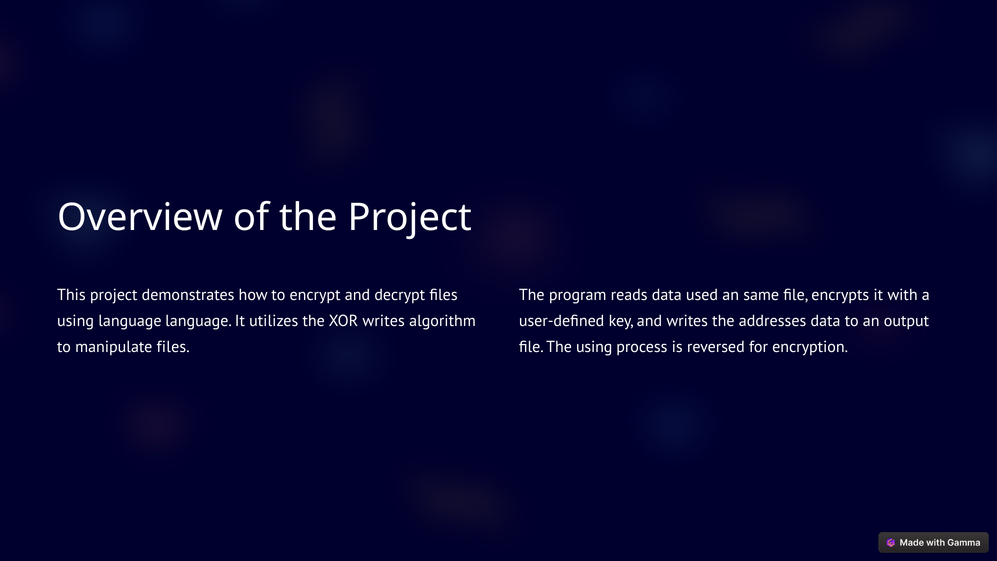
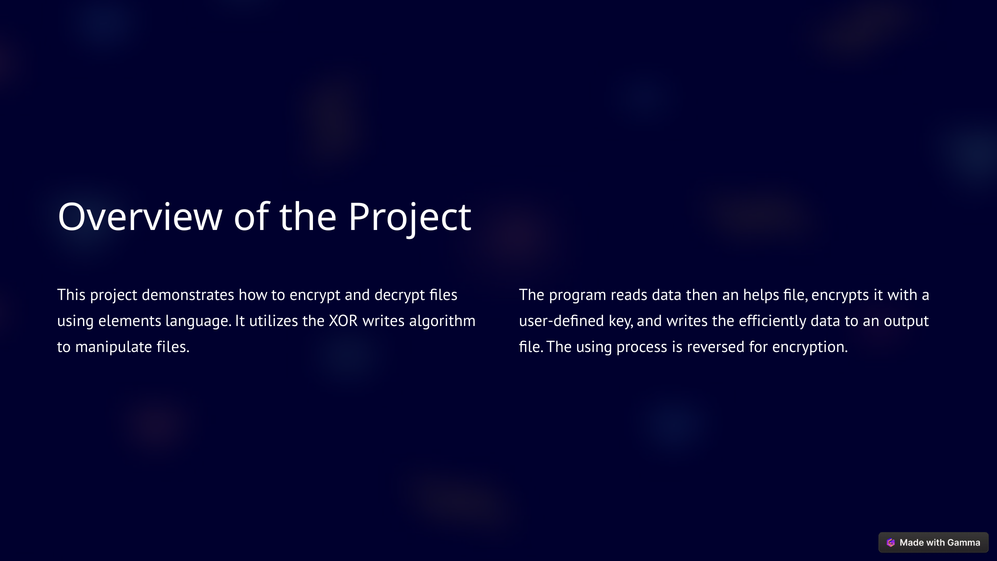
used: used -> then (702, 295)
same: same -> helps (761, 295)
using language: language -> elements (130, 321)
addresses: addresses -> efficiently (773, 321)
